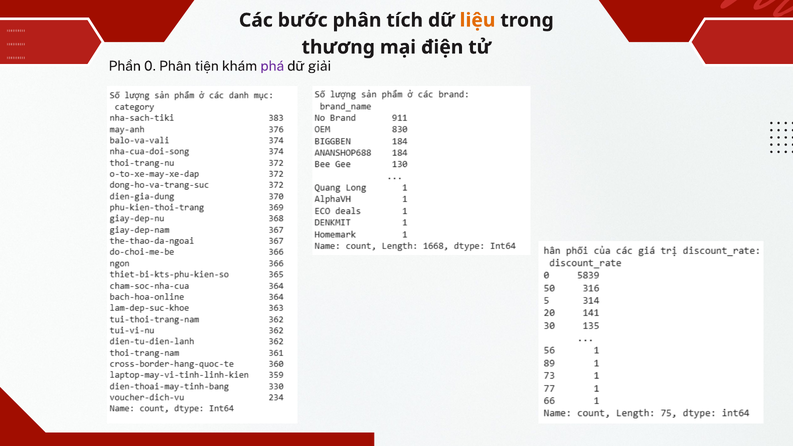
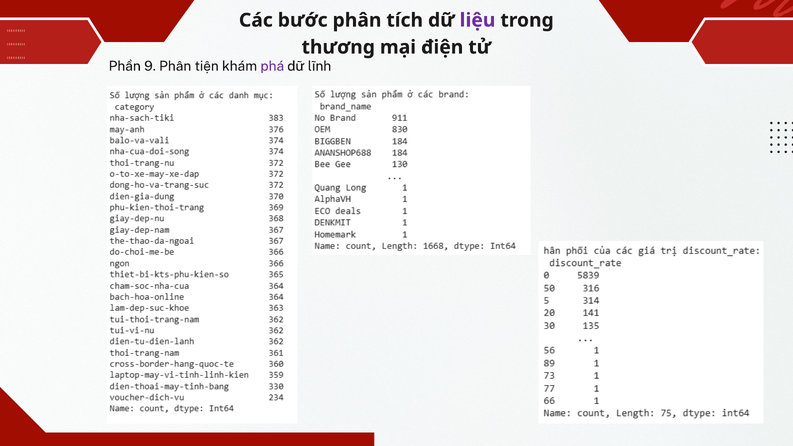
liệu colour: orange -> purple (478, 20)
0: 0 -> 9 (150, 66)
giải: giải -> lĩnh (319, 66)
